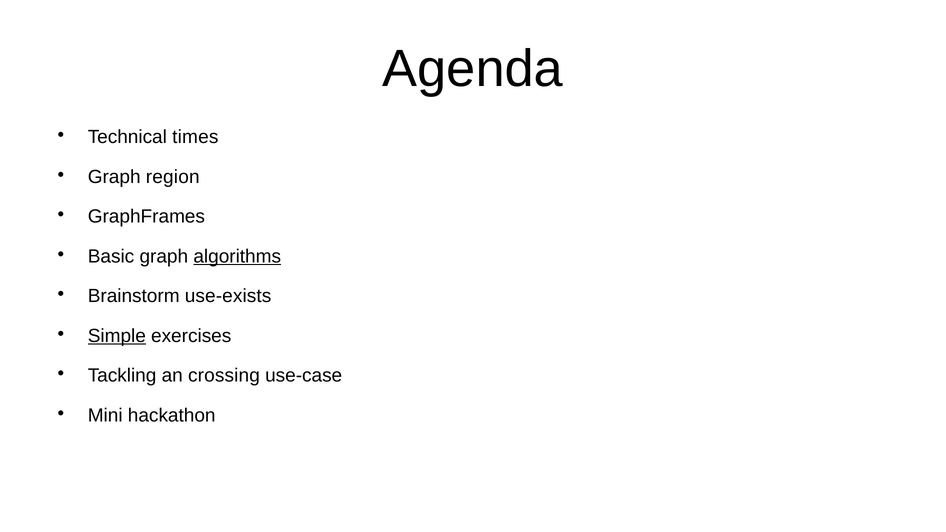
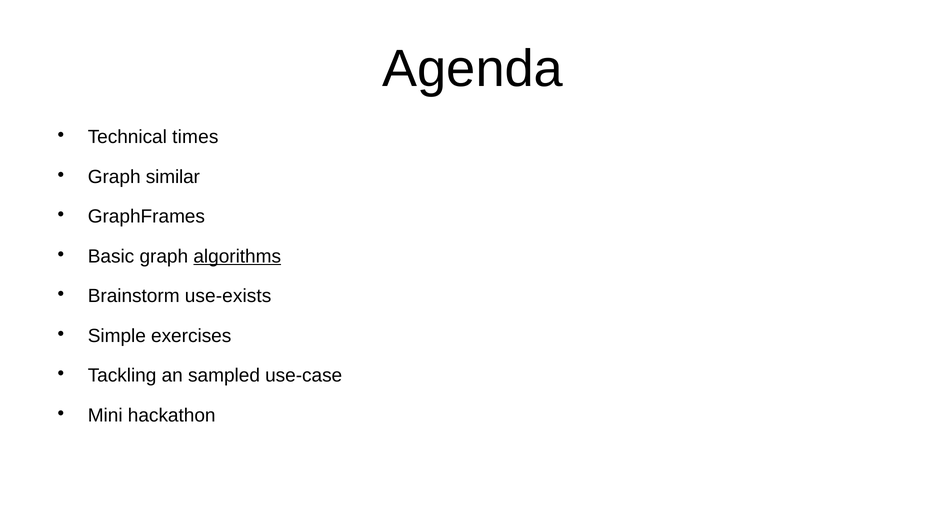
region: region -> similar (173, 177)
Simple underline: present -> none (117, 336)
crossing: crossing -> sampled (224, 376)
